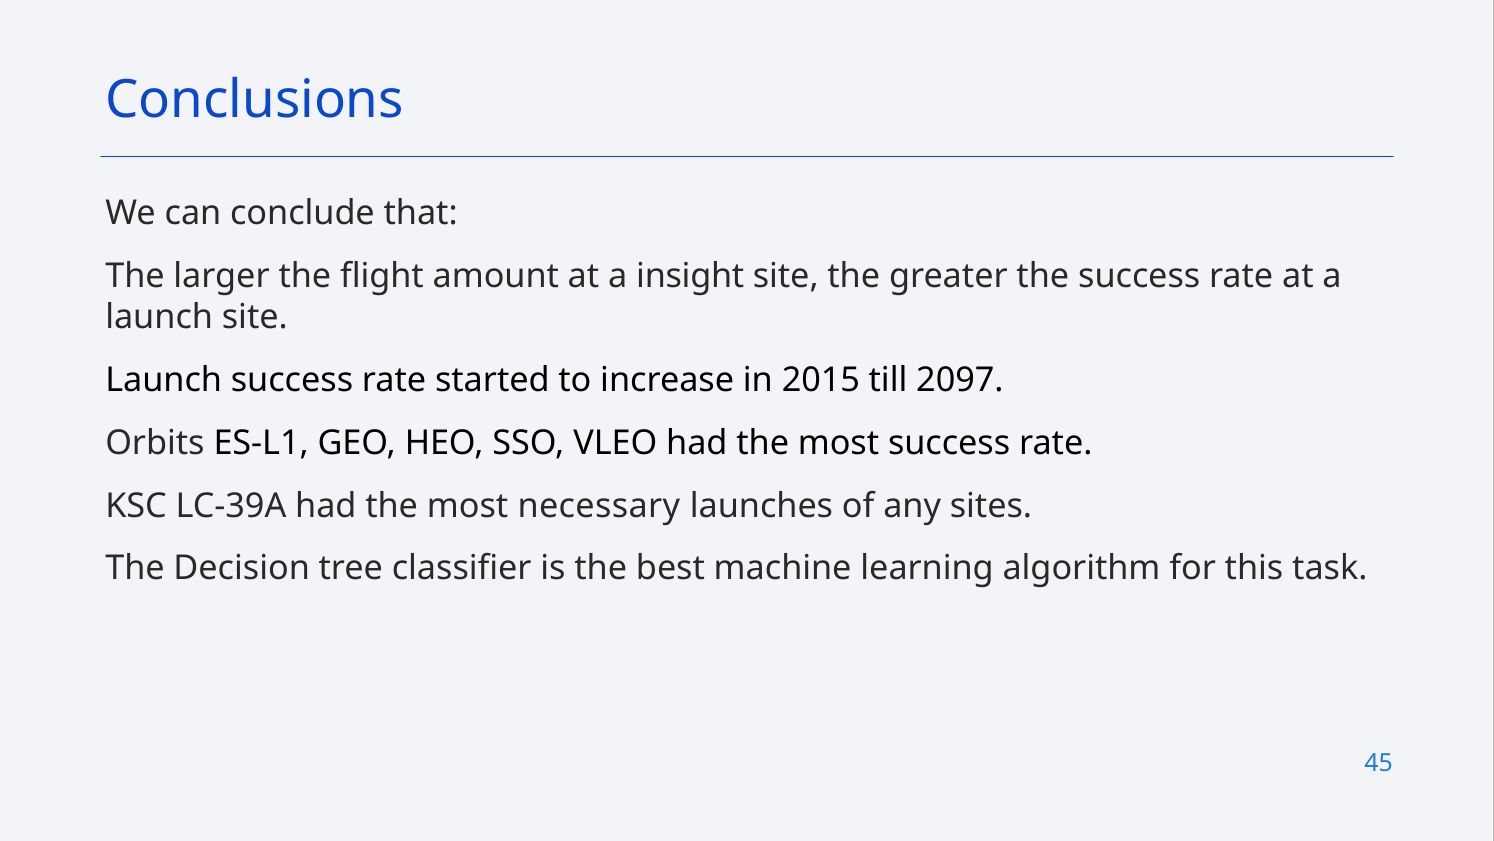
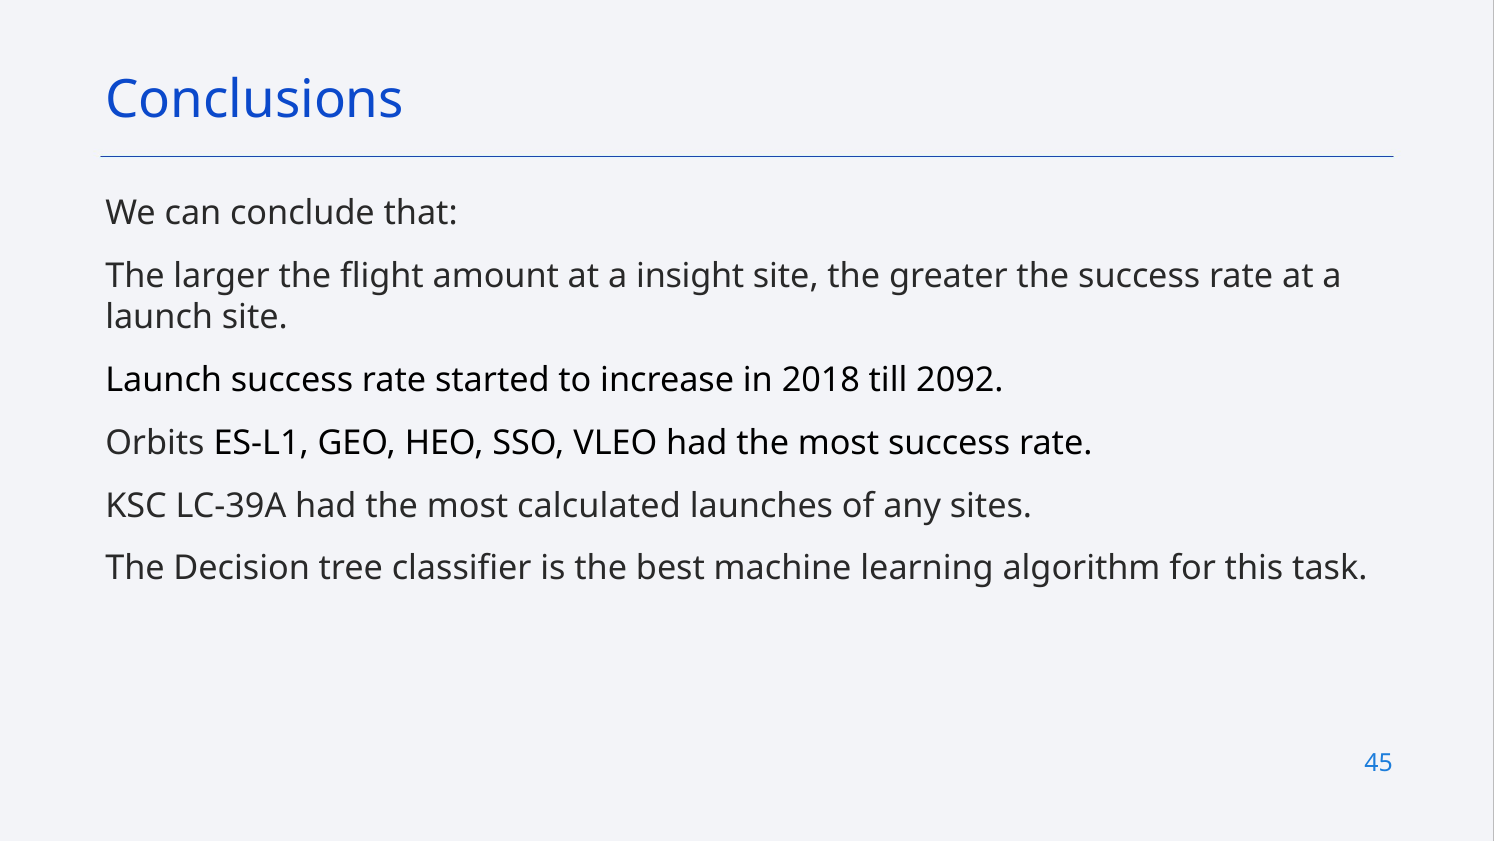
2015: 2015 -> 2018 (821, 380)
2097: 2097 -> 2092 (960, 380)
necessary: necessary -> calculated (599, 505)
